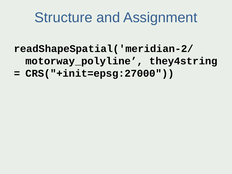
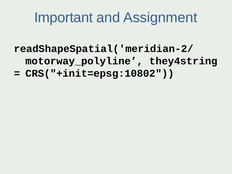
Structure: Structure -> Important (64, 18)
CRS("+init=epsg:27000: CRS("+init=epsg:27000 -> CRS("+init=epsg:10802 (100, 73)
